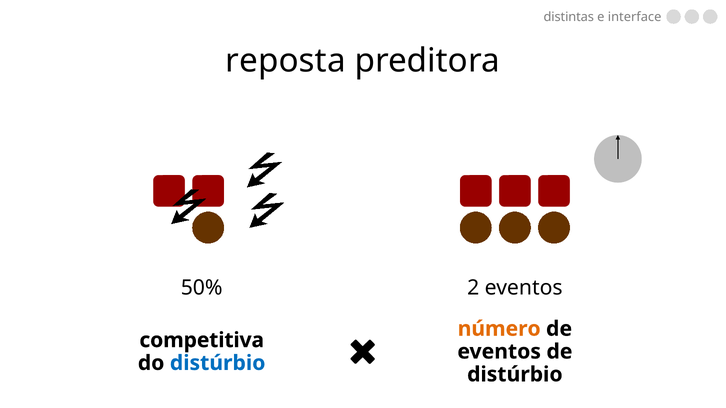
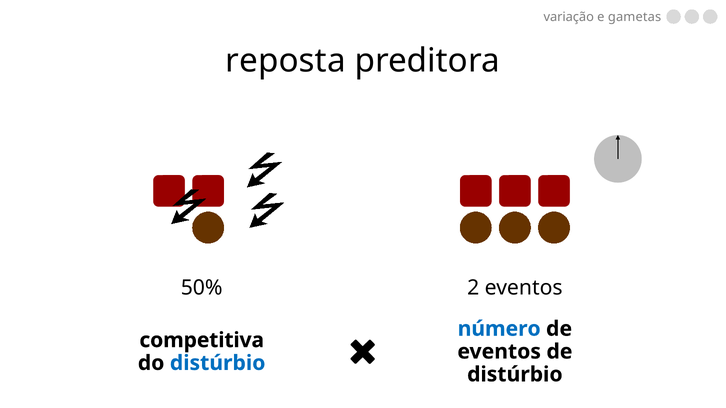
distintas: distintas -> variação (569, 17)
interface: interface -> gametas (635, 17)
número colour: orange -> blue (499, 329)
